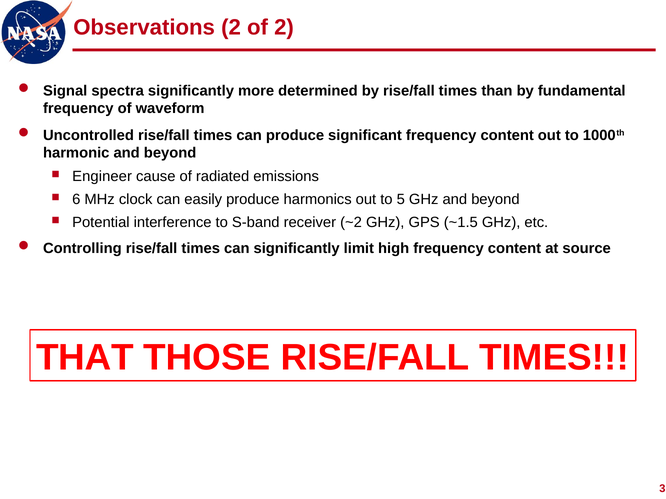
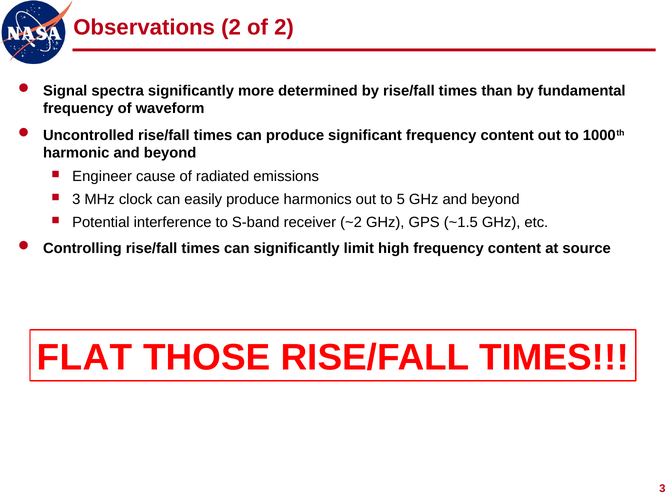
6: 6 -> 3 (76, 200)
THAT: THAT -> FLAT (85, 358)
